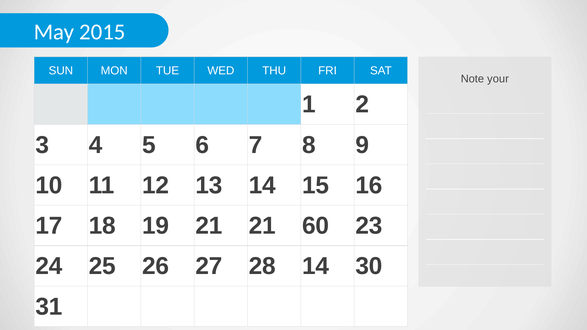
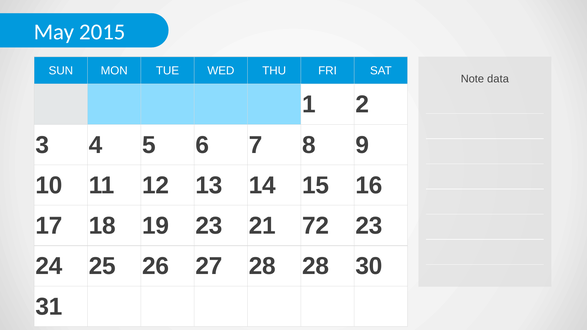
your: your -> data (498, 79)
19 21: 21 -> 23 (209, 226)
60: 60 -> 72 (316, 226)
28 14: 14 -> 28 (316, 266)
